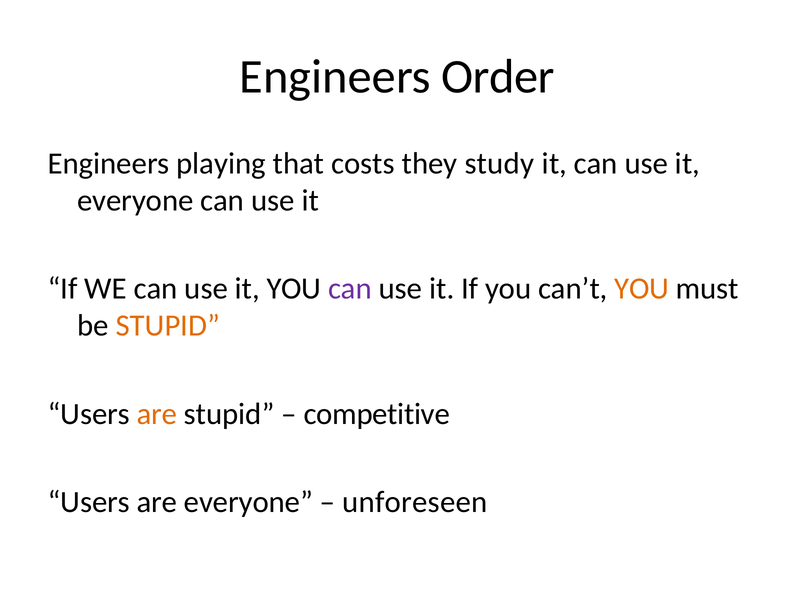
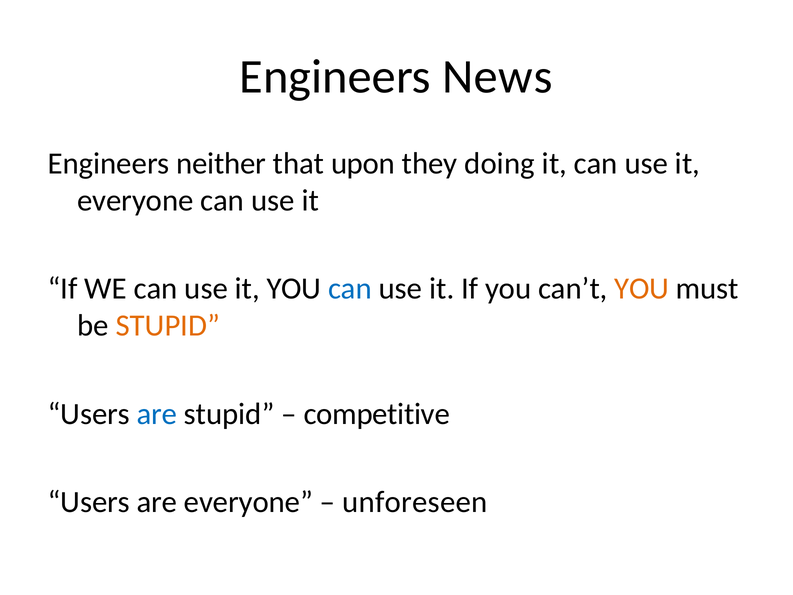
Order: Order -> News (497, 77)
playing: playing -> neither (221, 163)
costs: costs -> upon (363, 163)
study: study -> doing (500, 163)
can colour: purple -> blue (350, 289)
are colour: orange -> blue (157, 414)
